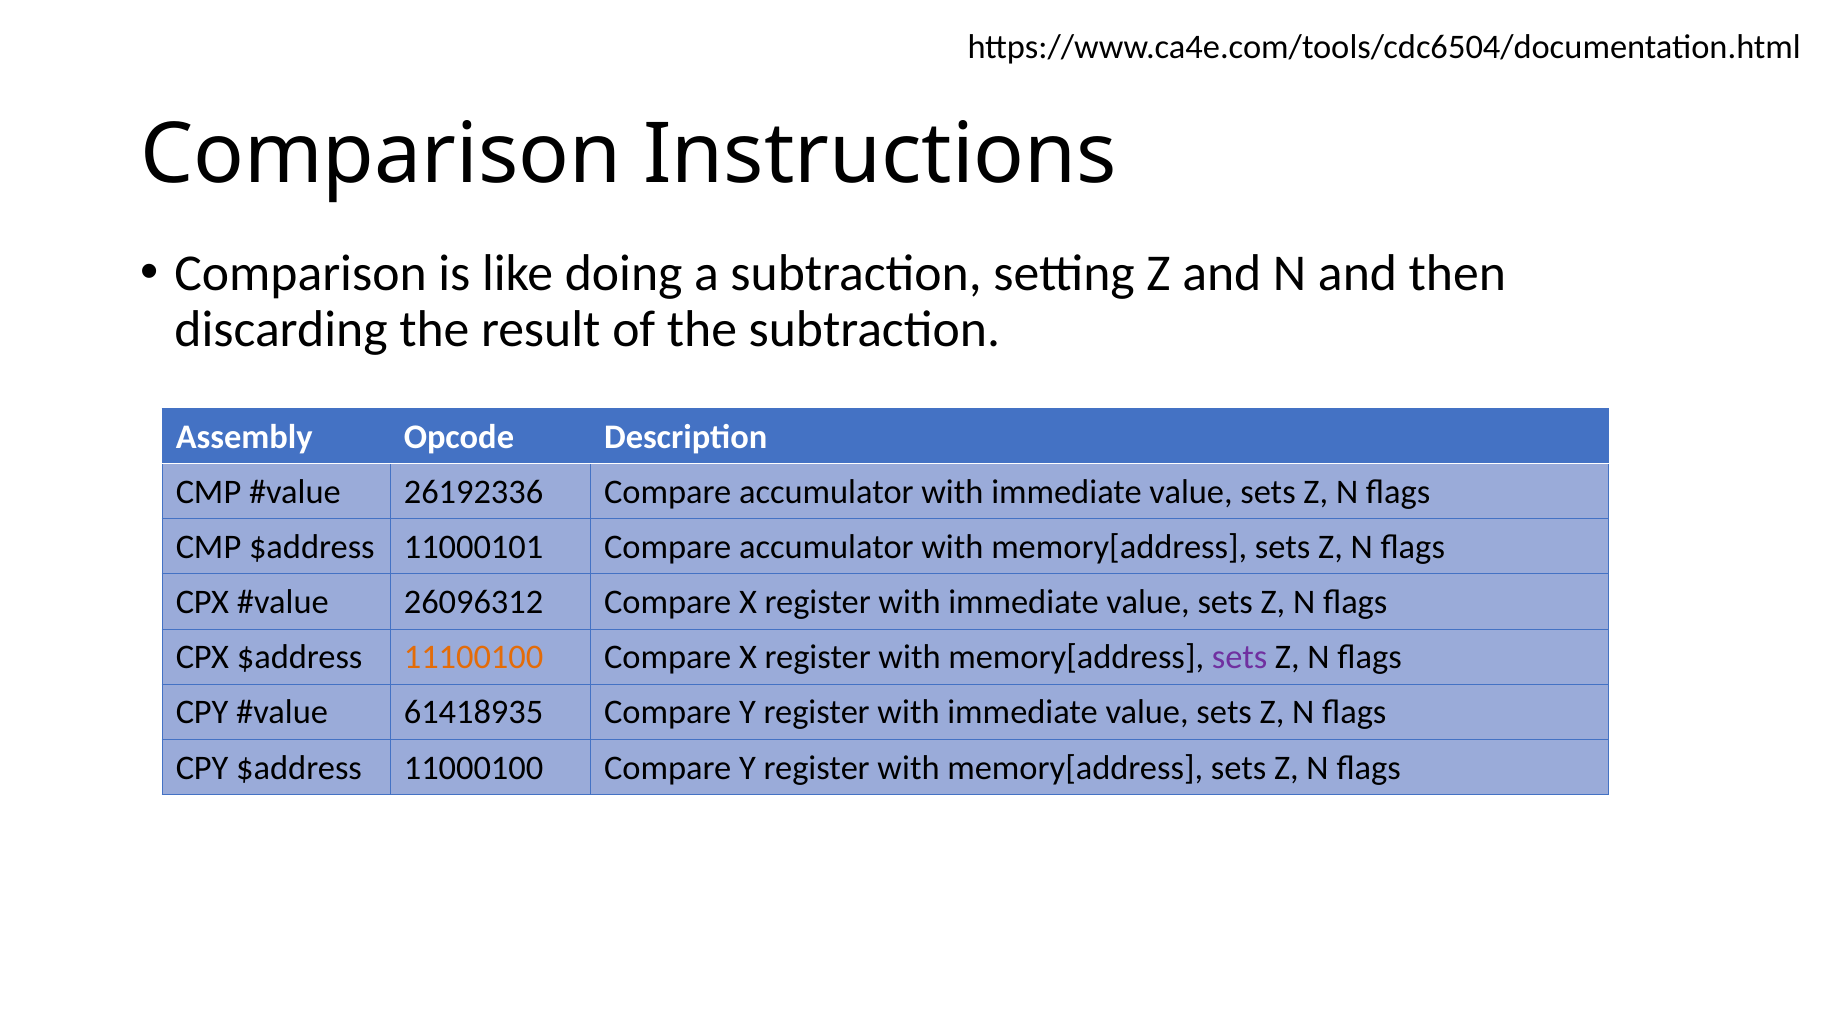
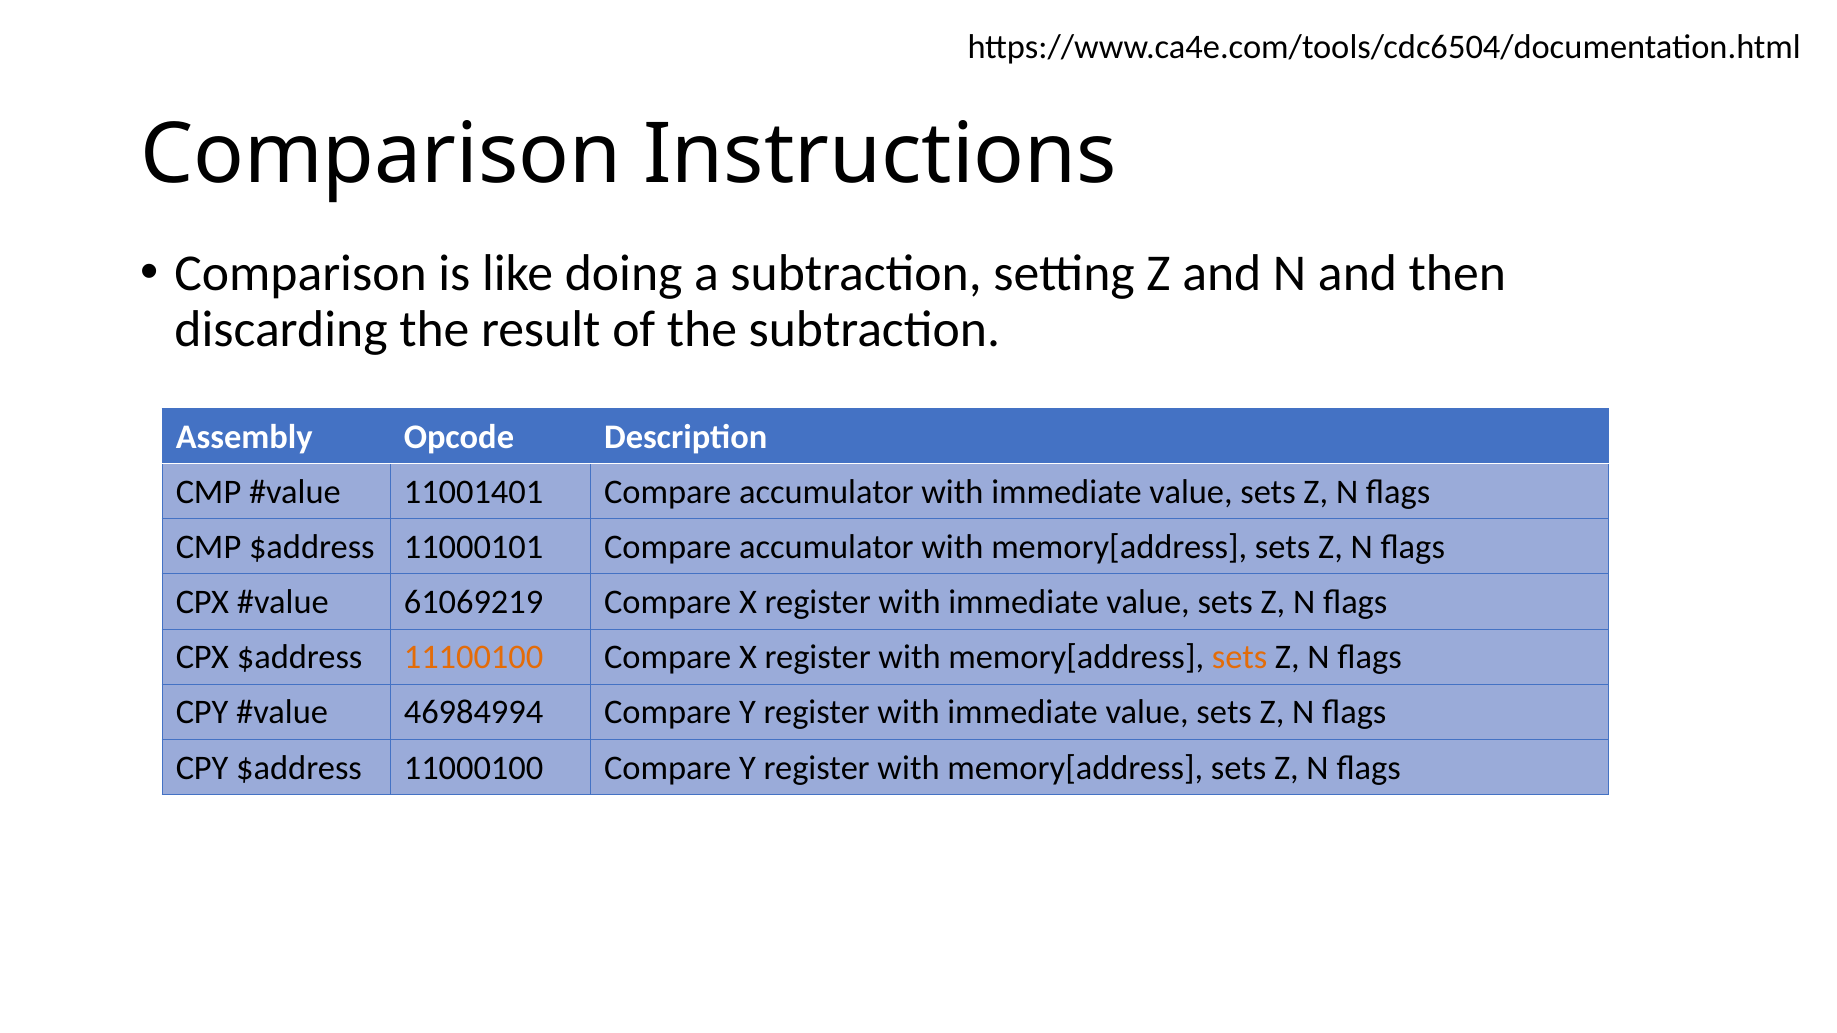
26192336: 26192336 -> 11001401 (474, 492)
26096312: 26096312 -> 61069219 (474, 602)
sets colour: purple -> orange (1240, 658)
61418935: 61418935 -> 46984994 (474, 713)
